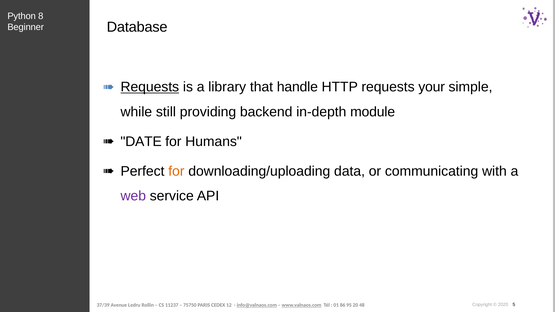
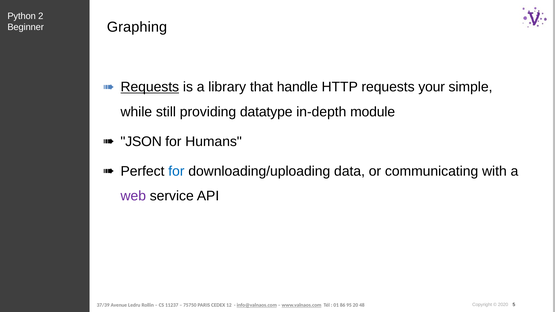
8: 8 -> 2 (41, 16)
Database: Database -> Graphing (137, 27)
backend: backend -> datatype (266, 112)
DATE: DATE -> JSON (141, 142)
for colour: orange -> blue (176, 171)
